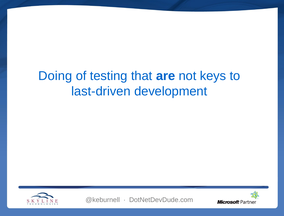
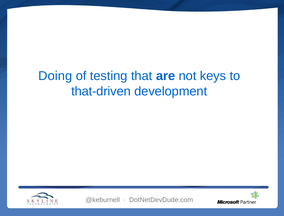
last-driven: last-driven -> that-driven (101, 91)
